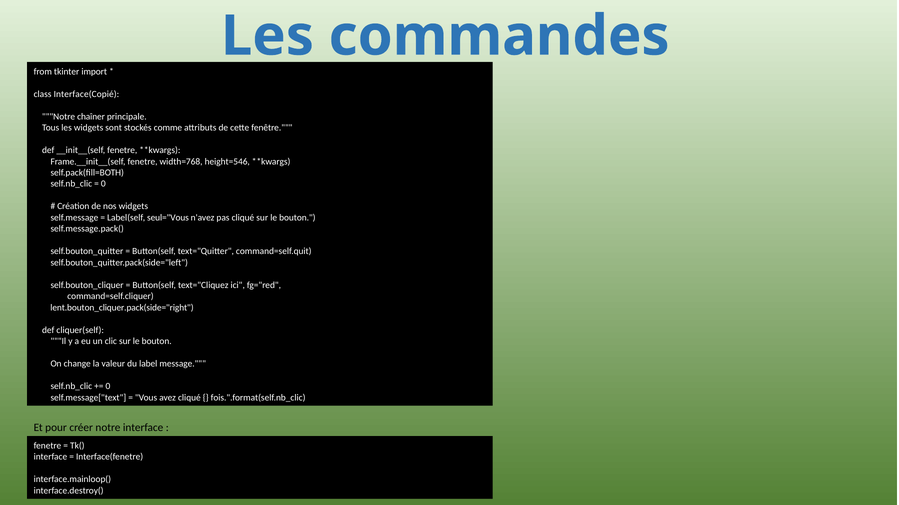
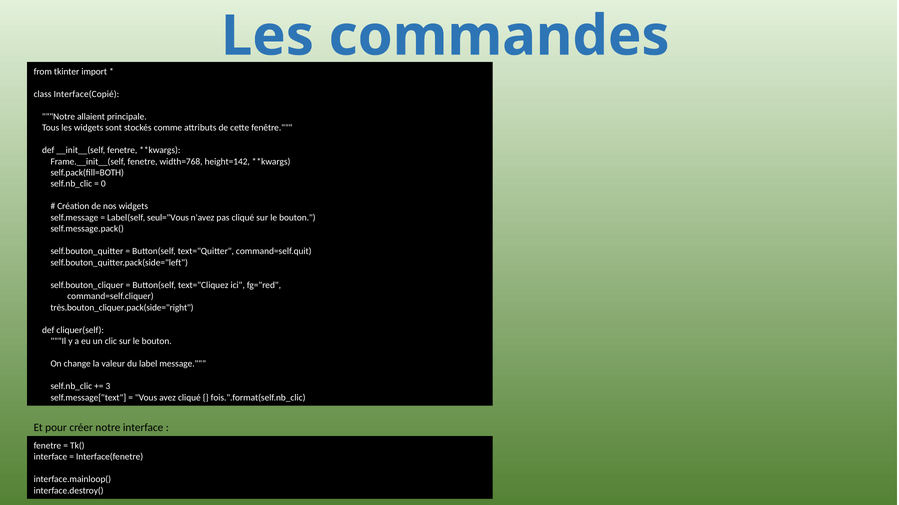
chaîner: chaîner -> allaient (91, 117)
height=546: height=546 -> height=142 (227, 162)
lent.bouton_cliquer.pack(side="right: lent.bouton_cliquer.pack(side="right -> très.bouton_cliquer.pack(side="right (122, 308)
0: 0 -> 3 (108, 387)
